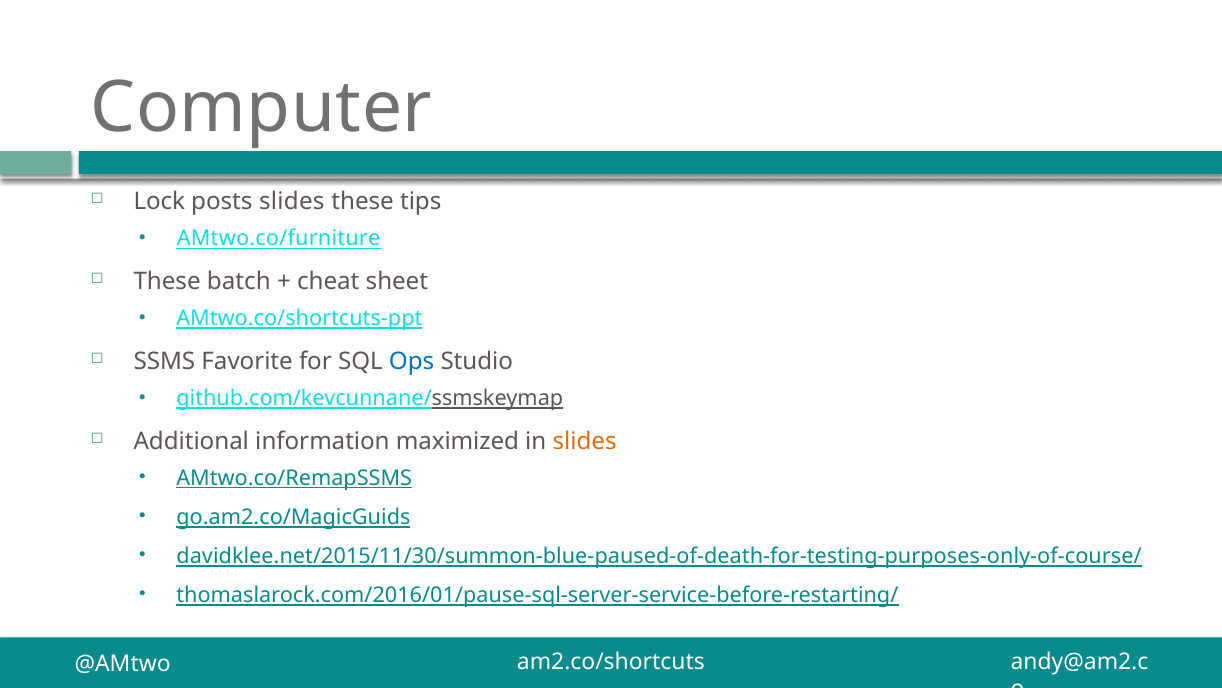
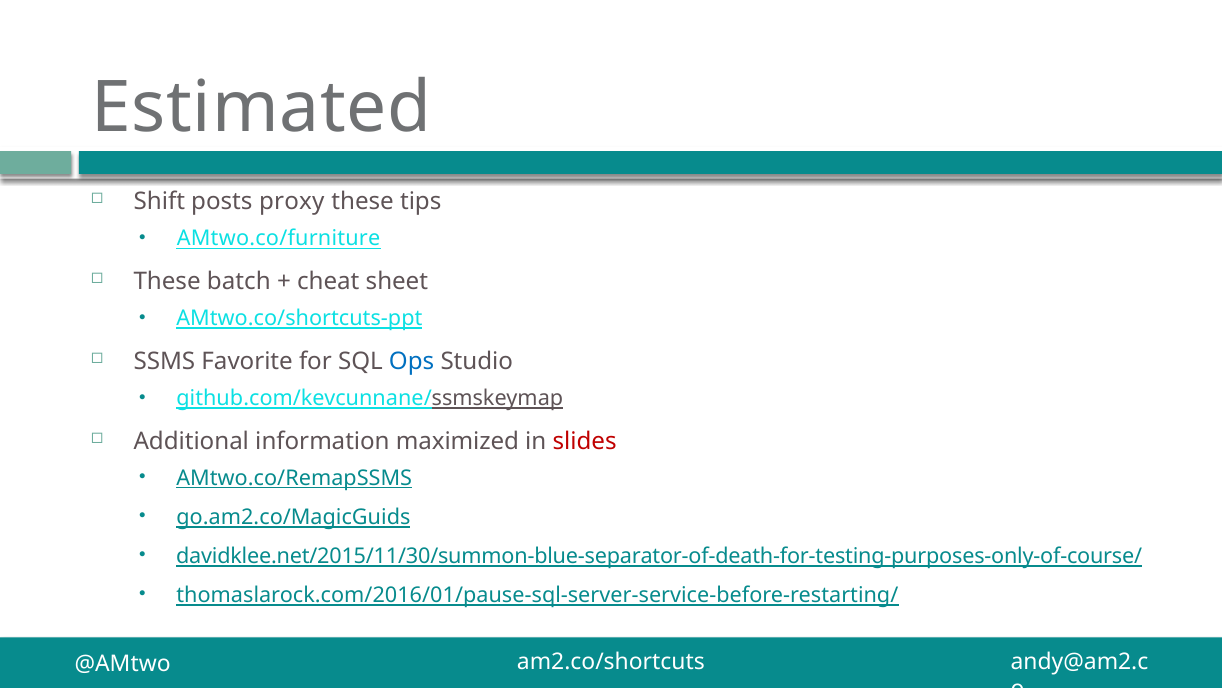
Computer: Computer -> Estimated (261, 108)
Lock: Lock -> Shift (159, 201)
posts slides: slides -> proxy (292, 201)
slides colour: orange -> red (585, 441)
davidklee.net/2015/11/30/summon-blue-paused-of-death-for-testing-purposes-only-of-course/: davidklee.net/2015/11/30/summon-blue-paused-of-death-for-testing-purposes-only-of-course/ -> davidklee.net/2015/11/30/summon-blue-separator-of-death-for-testing-purposes-only-of-course/ (659, 556)
